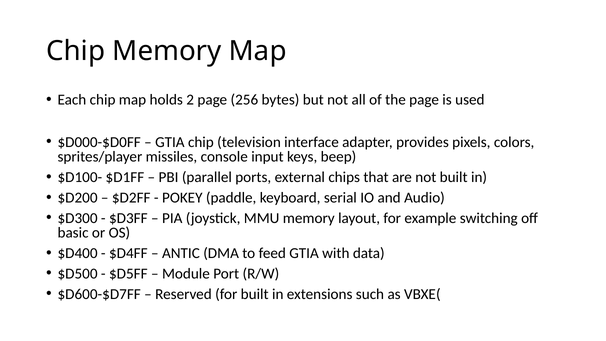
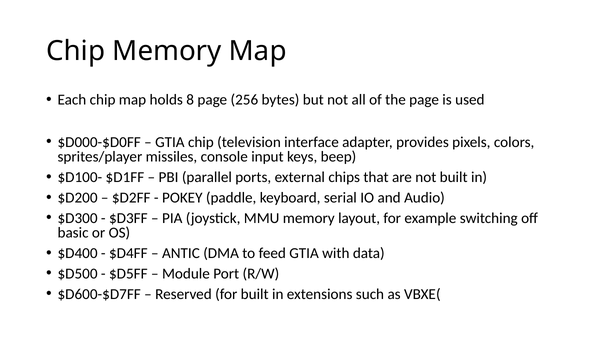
2: 2 -> 8 (190, 100)
